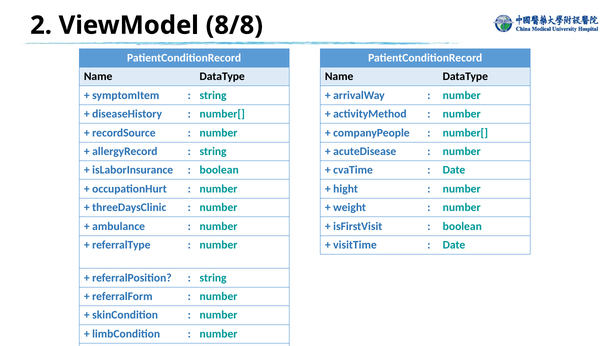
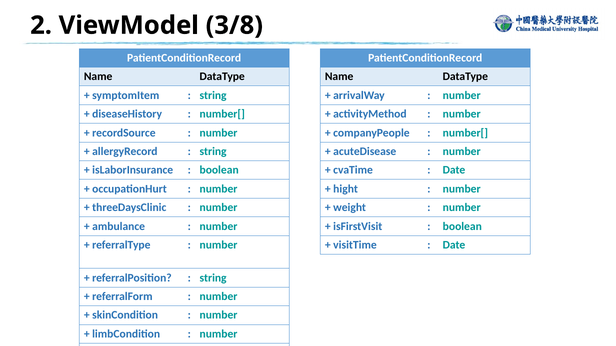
8/8: 8/8 -> 3/8 (234, 25)
